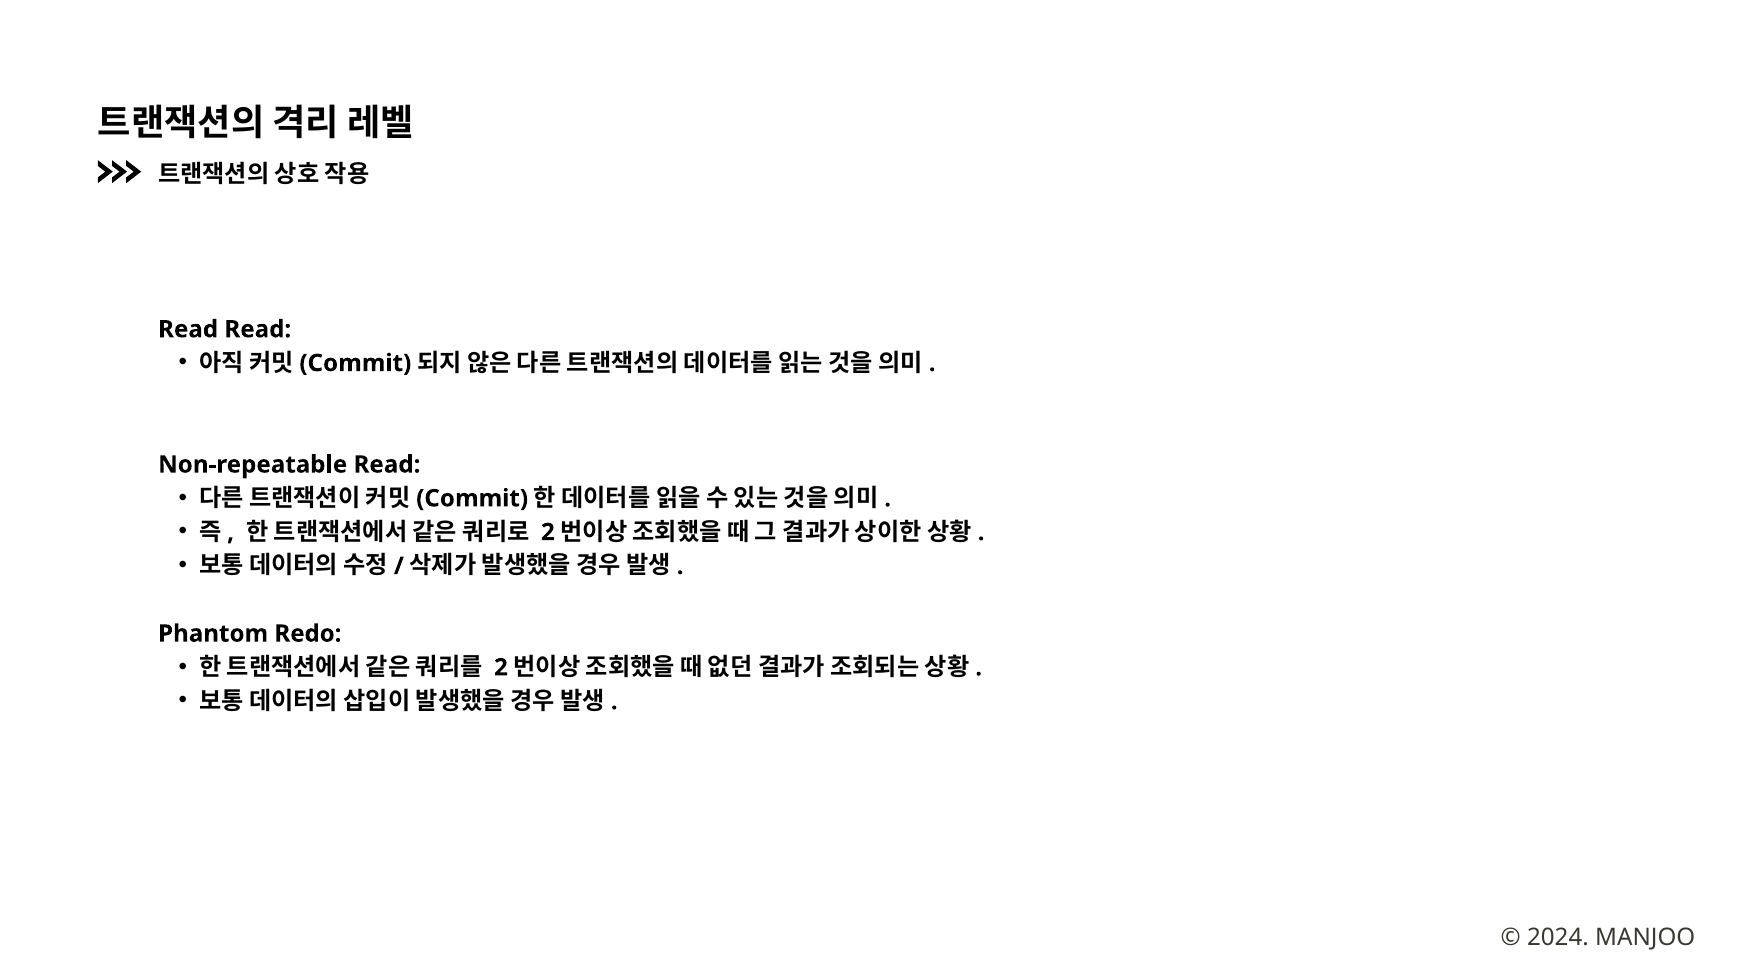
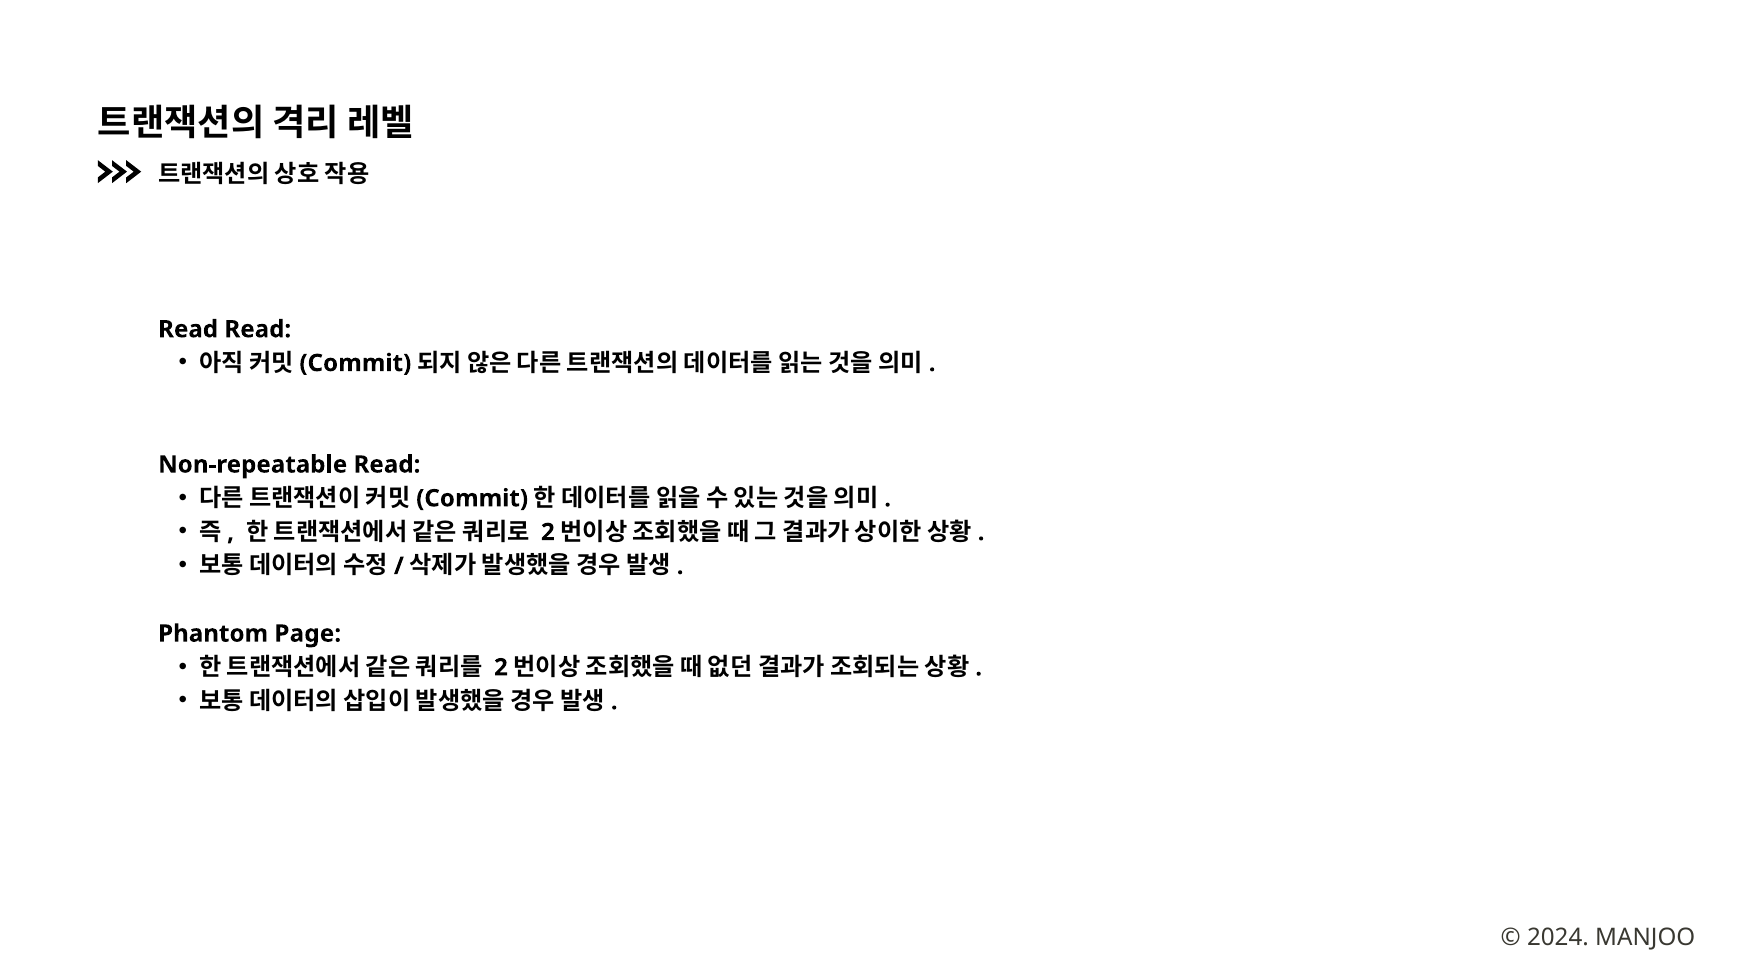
Redo: Redo -> Page (308, 634)
